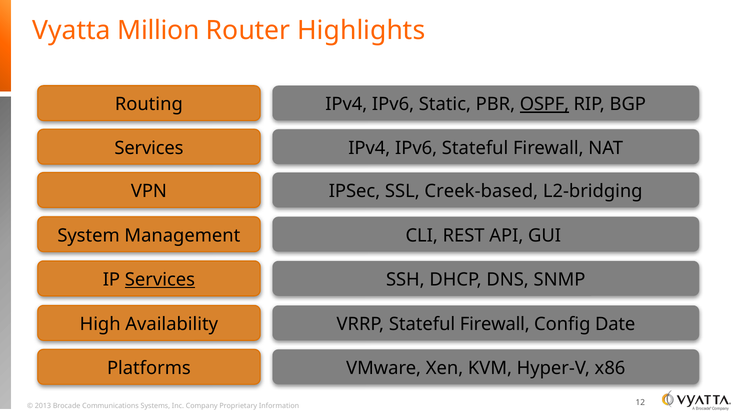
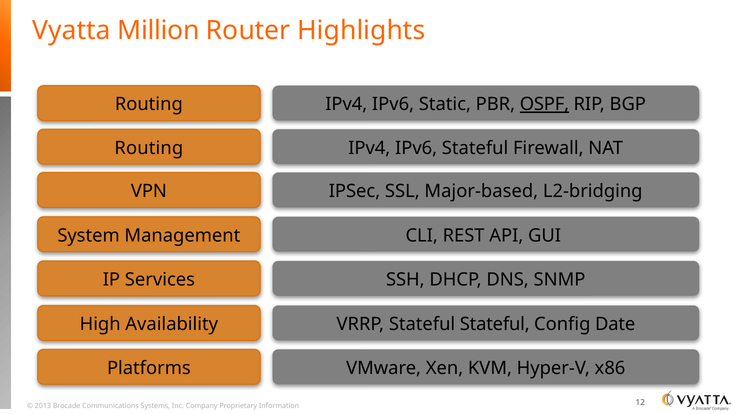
Services: Services -> Routing (149, 148)
Creek-based: Creek-based -> Major-based (481, 191)
Services underline: present -> none (160, 279)
VRRP Stateful Firewall: Firewall -> Stateful (495, 324)
